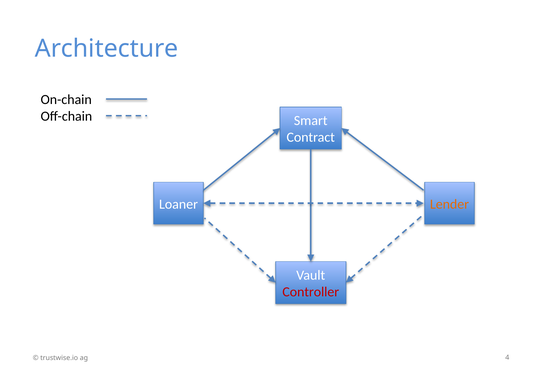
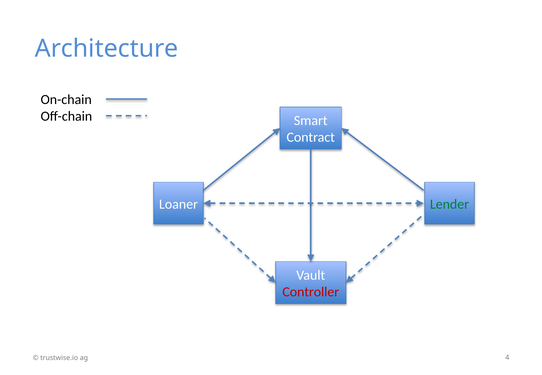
Lender colour: orange -> green (449, 204)
